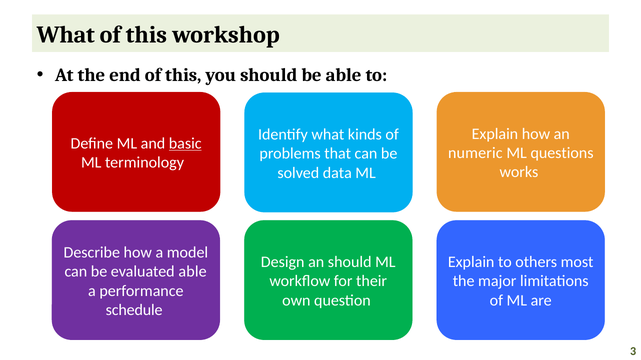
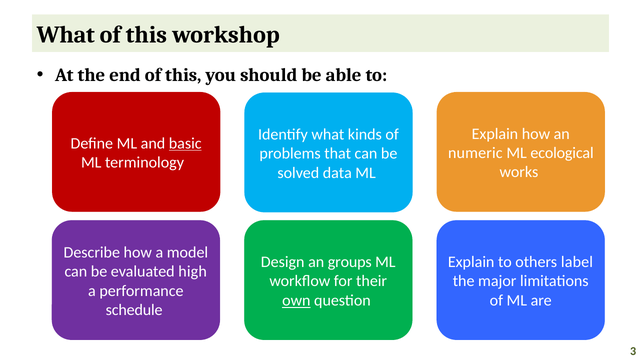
questions: questions -> ecological (562, 153)
an should: should -> groups (350, 262)
most: most -> label (577, 262)
evaluated able: able -> high (193, 272)
own underline: none -> present (296, 301)
